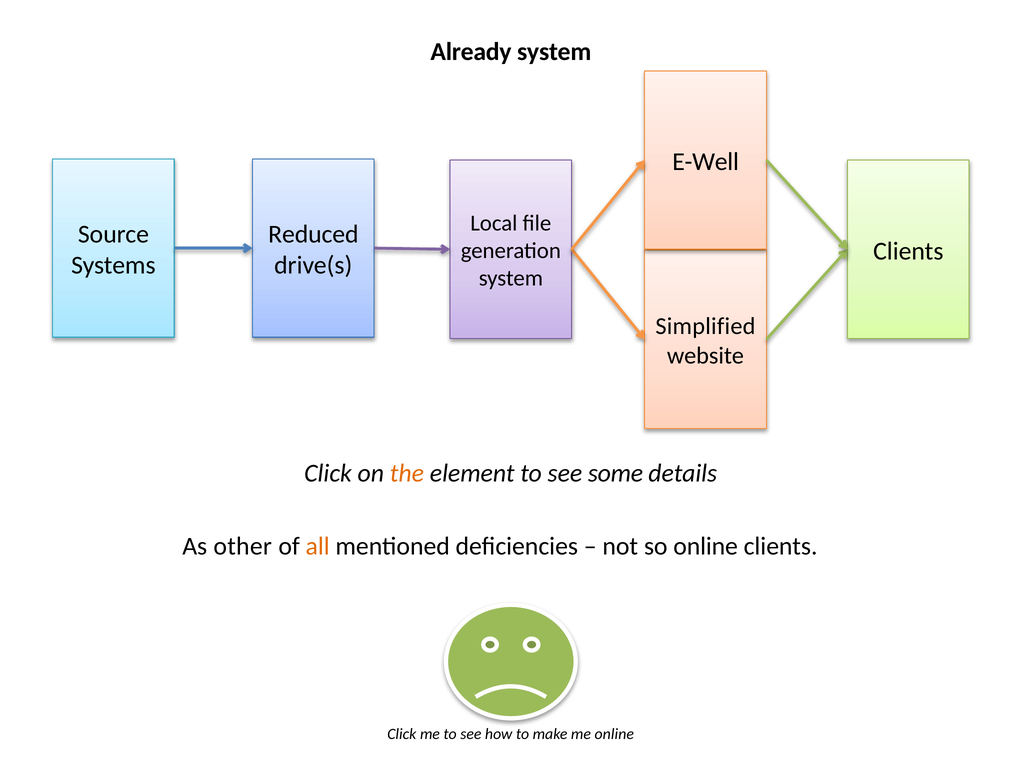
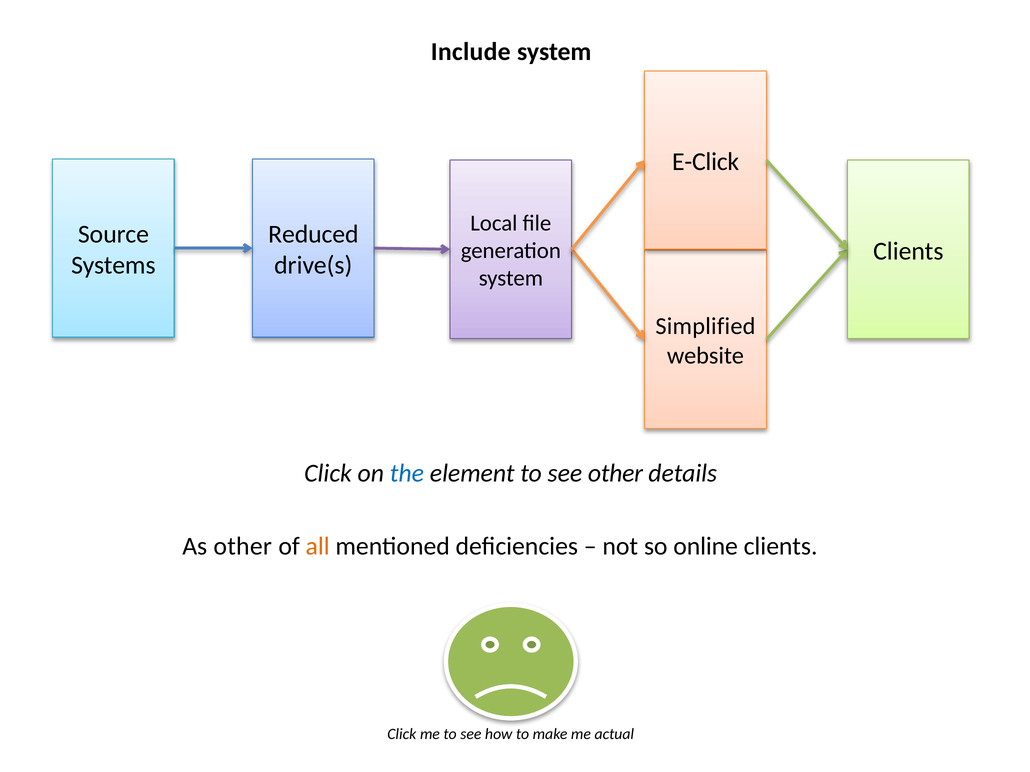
Already: Already -> Include (471, 52)
E-Well: E-Well -> E-Click (706, 162)
the colour: orange -> blue (407, 473)
see some: some -> other (615, 473)
me online: online -> actual (614, 734)
